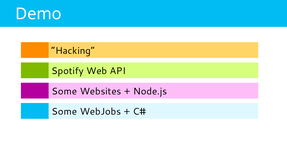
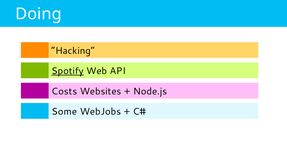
Demo: Demo -> Doing (38, 14)
Spotify underline: none -> present (68, 71)
Some: Some -> Costs (64, 92)
